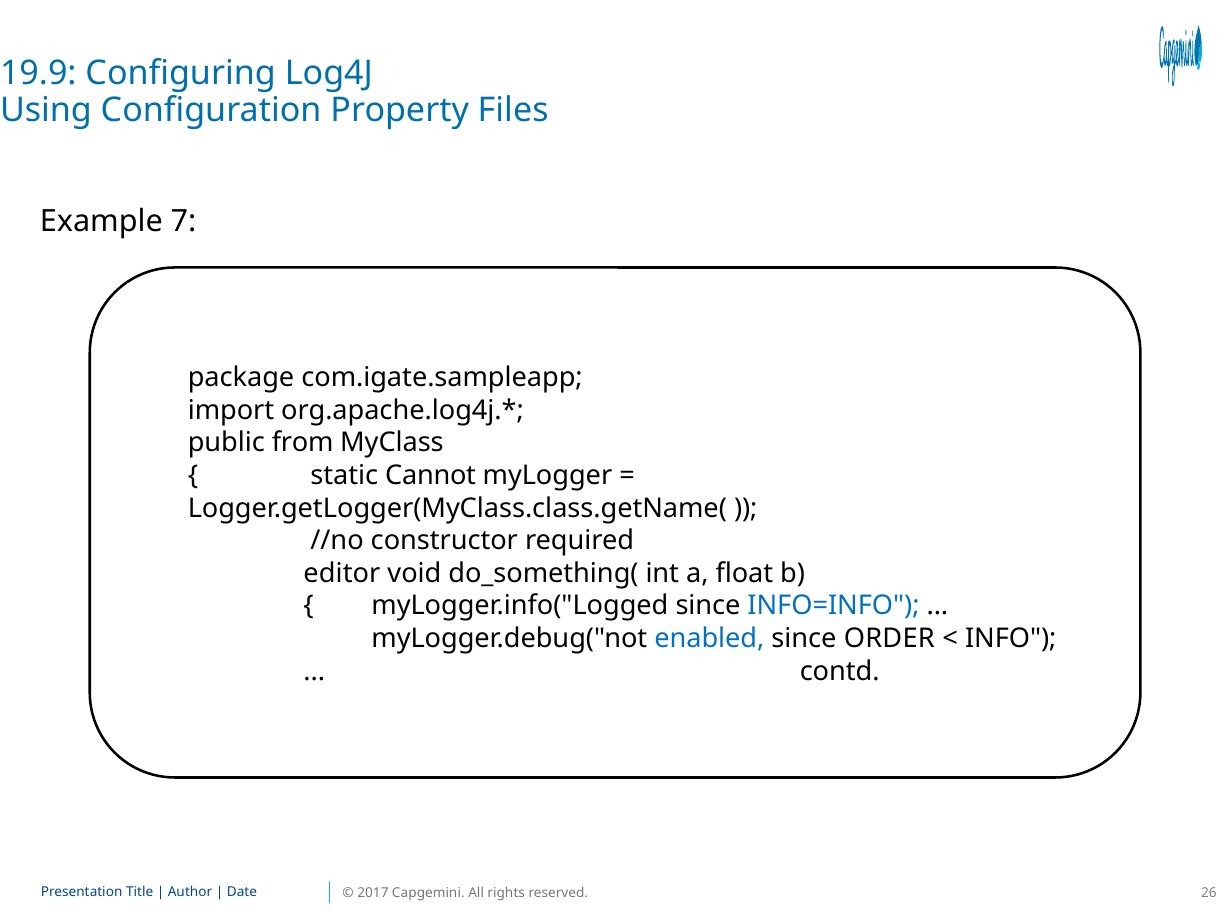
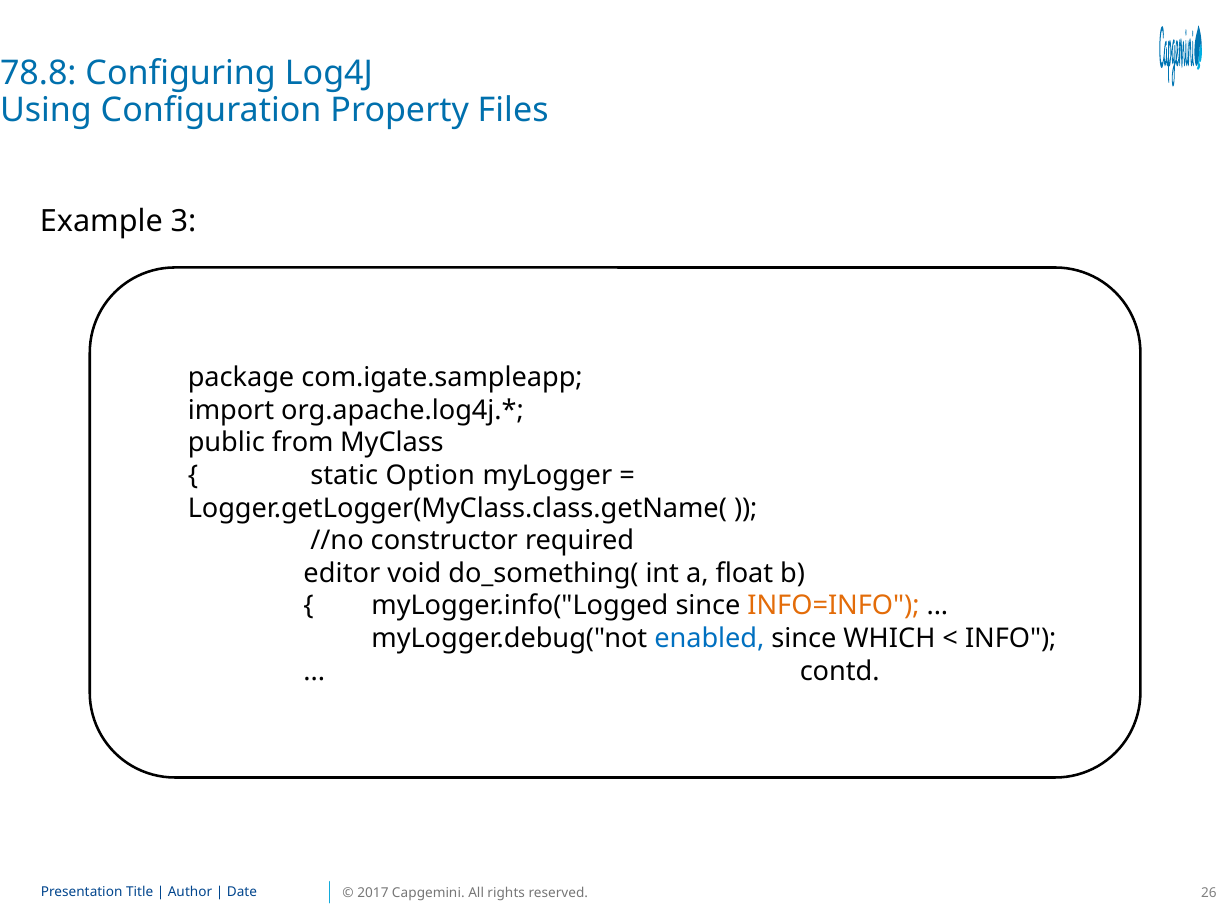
19.9: 19.9 -> 78.8 (38, 73)
7: 7 -> 3 (183, 221)
Cannot: Cannot -> Option (430, 475)
INFO=INFO colour: blue -> orange (834, 606)
ORDER: ORDER -> WHICH (889, 639)
